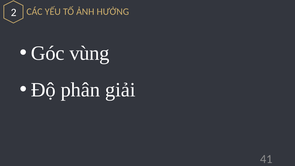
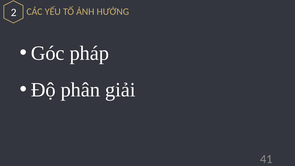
vùng: vùng -> pháp (89, 53)
